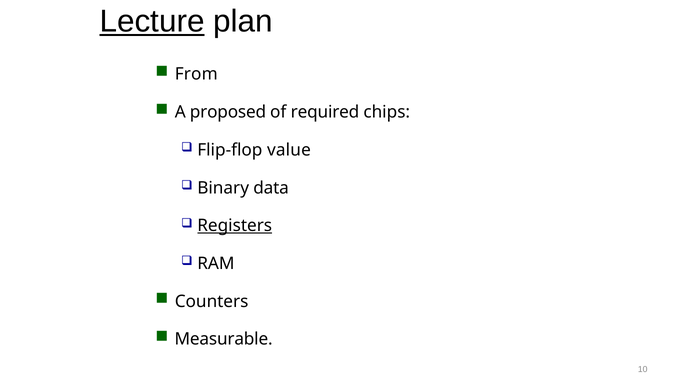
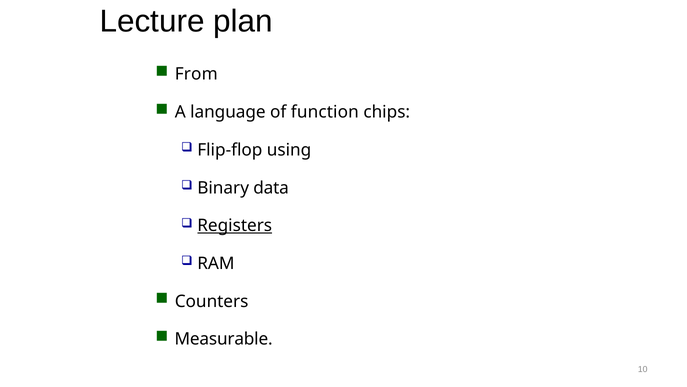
Lecture underline: present -> none (152, 22)
proposed: proposed -> language (228, 112)
required: required -> function (325, 112)
value: value -> using (289, 150)
